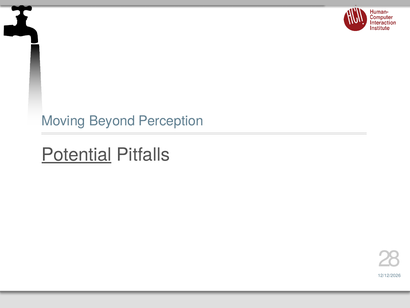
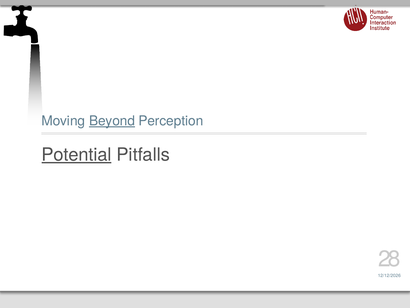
Beyond underline: none -> present (112, 121)
